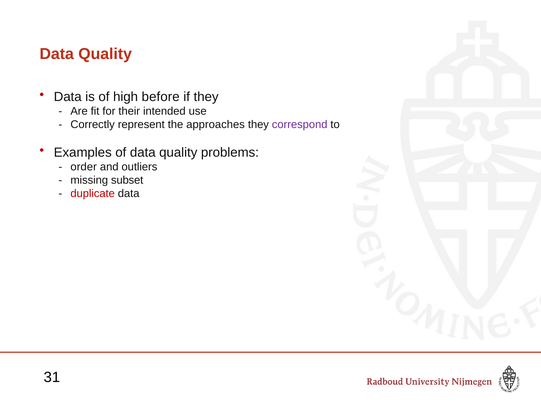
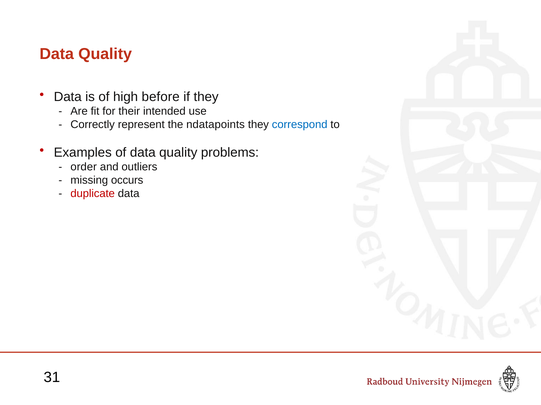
approaches: approaches -> ndatapoints (216, 125)
correspond colour: purple -> blue (300, 125)
subset: subset -> occurs (127, 181)
